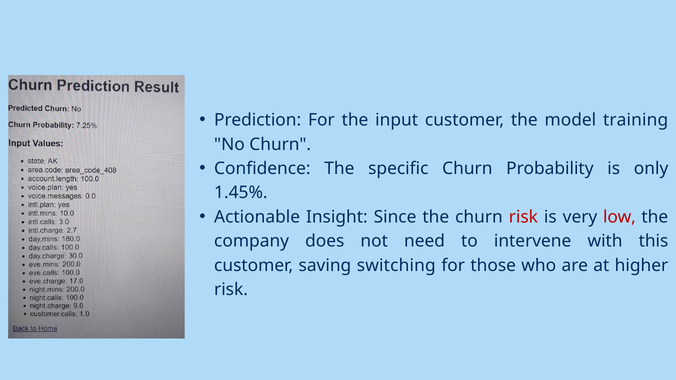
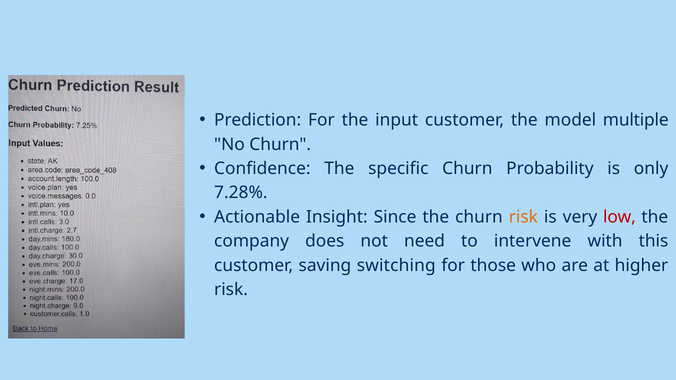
training: training -> multiple (636, 120)
1.45%: 1.45% -> 7.28% (241, 193)
risk colour: red -> orange (523, 217)
